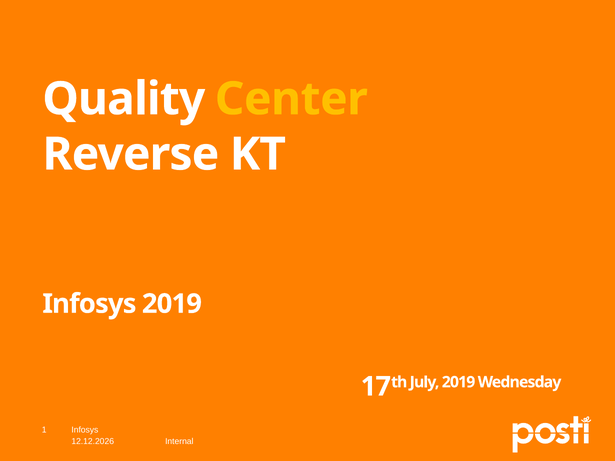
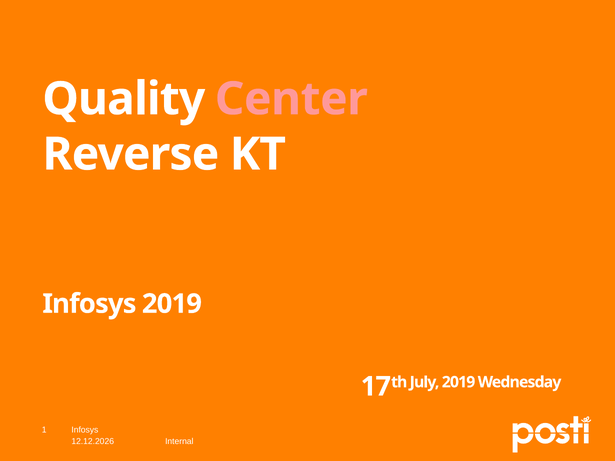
Center colour: yellow -> pink (291, 99)
